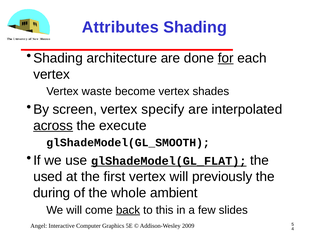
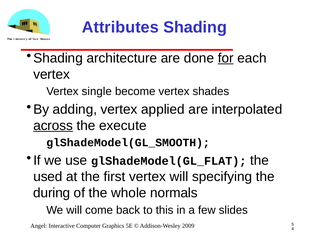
waste: waste -> single (97, 91)
screen: screen -> adding (75, 109)
specify: specify -> applied (163, 109)
glShadeModel(GL_FLAT underline: present -> none (169, 161)
previously: previously -> specifying (222, 176)
ambient: ambient -> normals (174, 193)
back underline: present -> none (128, 210)
